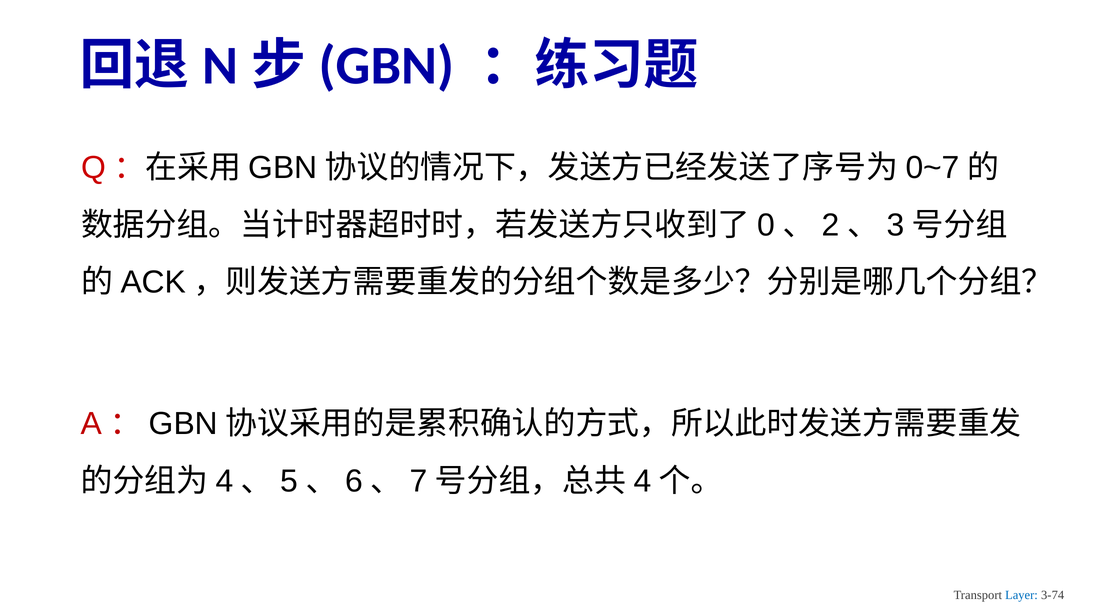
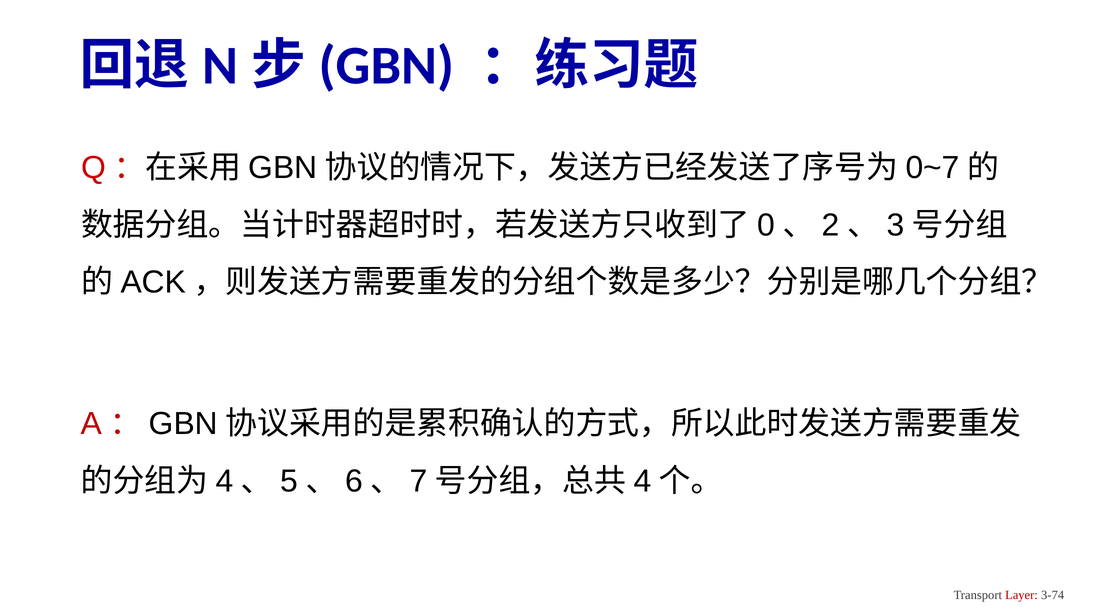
Layer colour: blue -> red (1021, 595)
